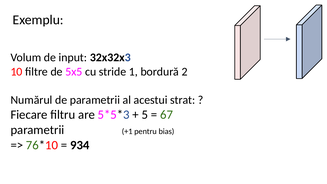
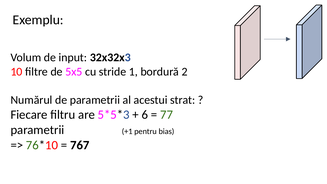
5: 5 -> 6 (145, 115)
67: 67 -> 77 (167, 115)
934: 934 -> 767 (80, 145)
